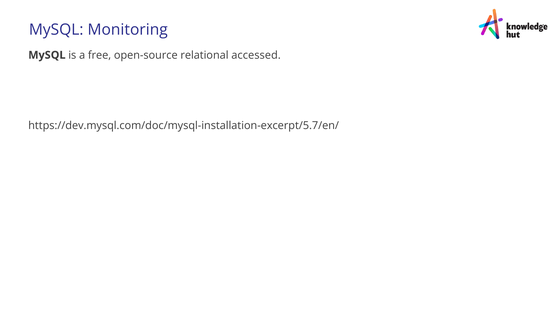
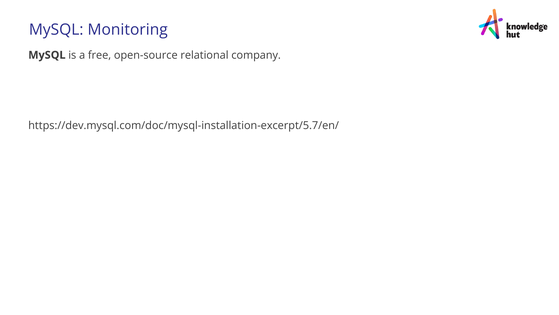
accessed: accessed -> company (256, 55)
